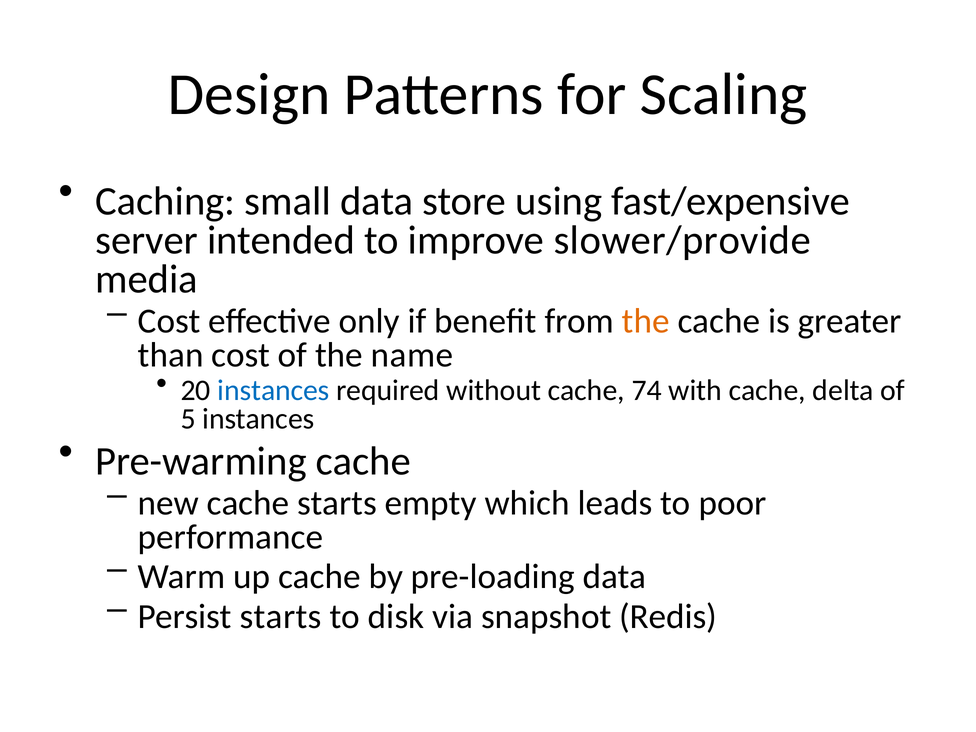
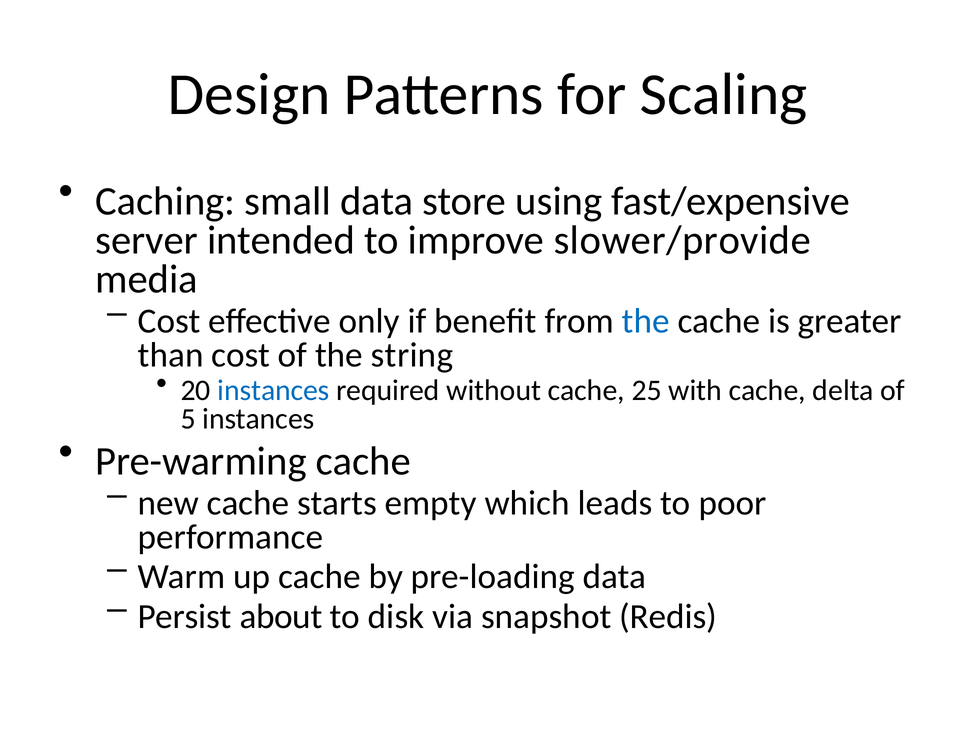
the colour: orange -> blue (646, 321)
name: name -> string (412, 355)
74: 74 -> 25 (647, 390)
Persist starts: starts -> about (281, 617)
